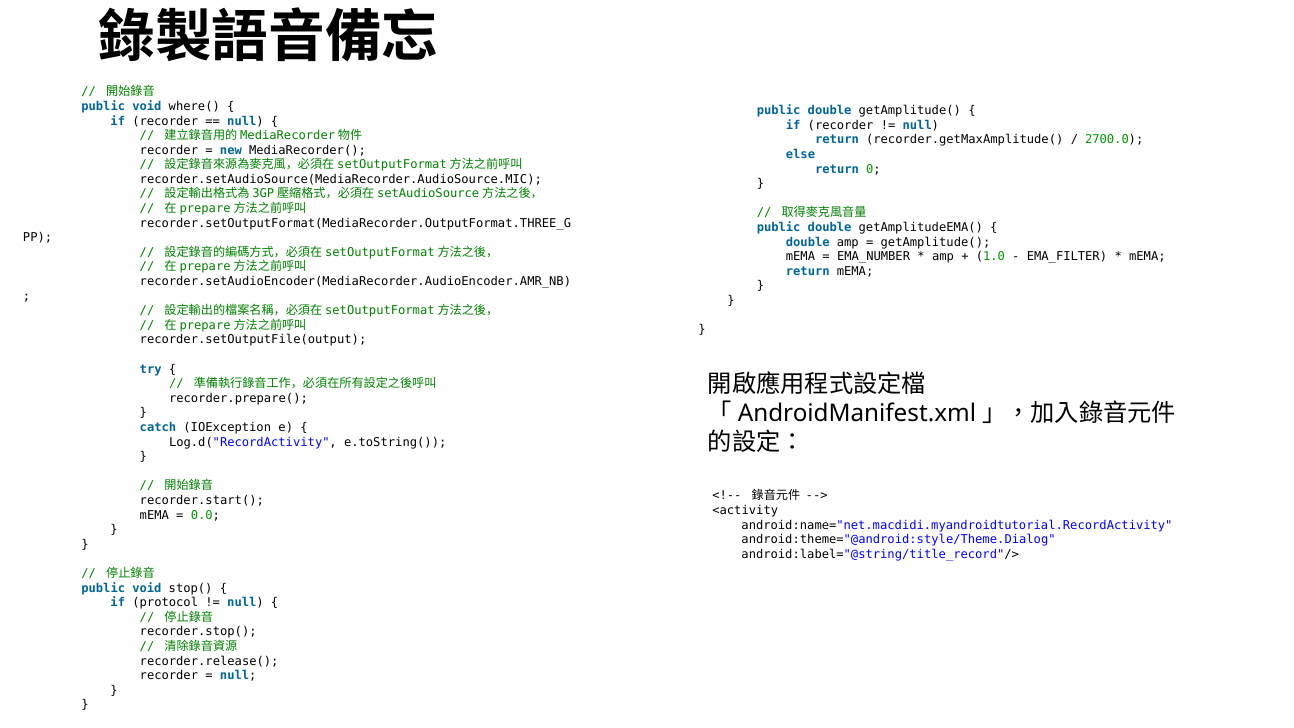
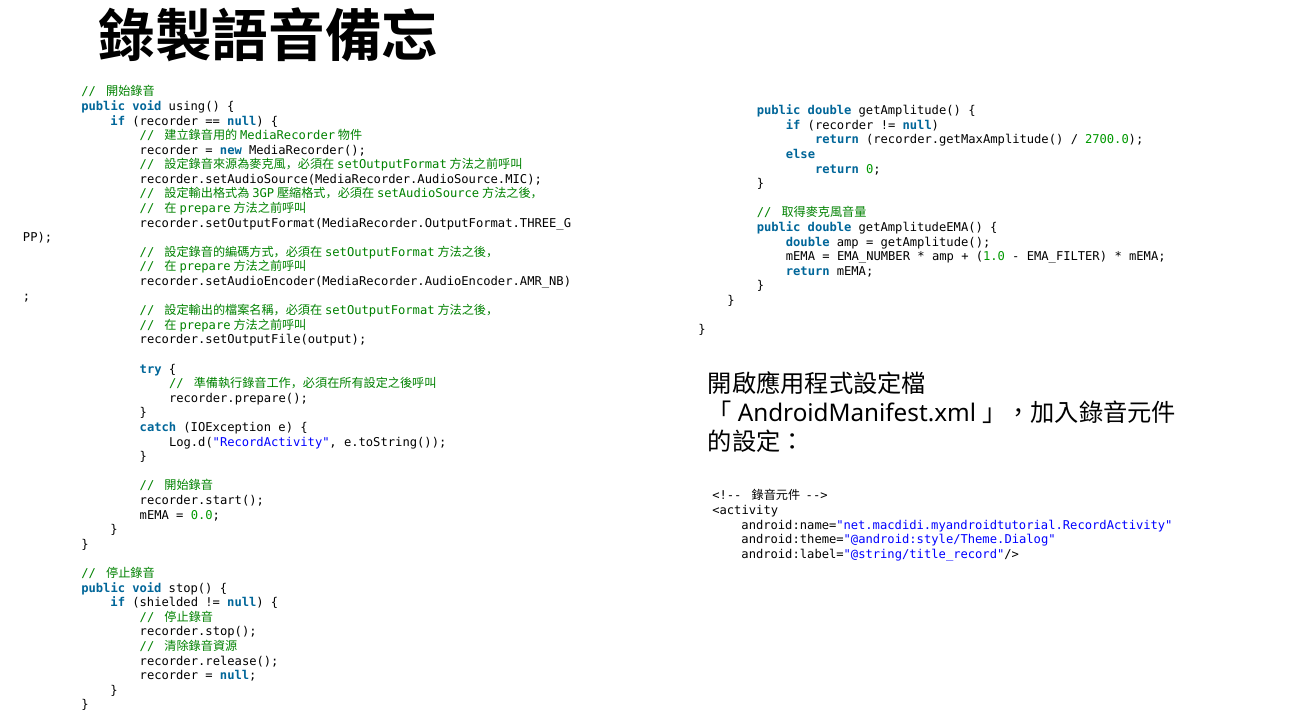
where(: where( -> using( (194, 106)
protocol: protocol -> shielded (165, 603)
